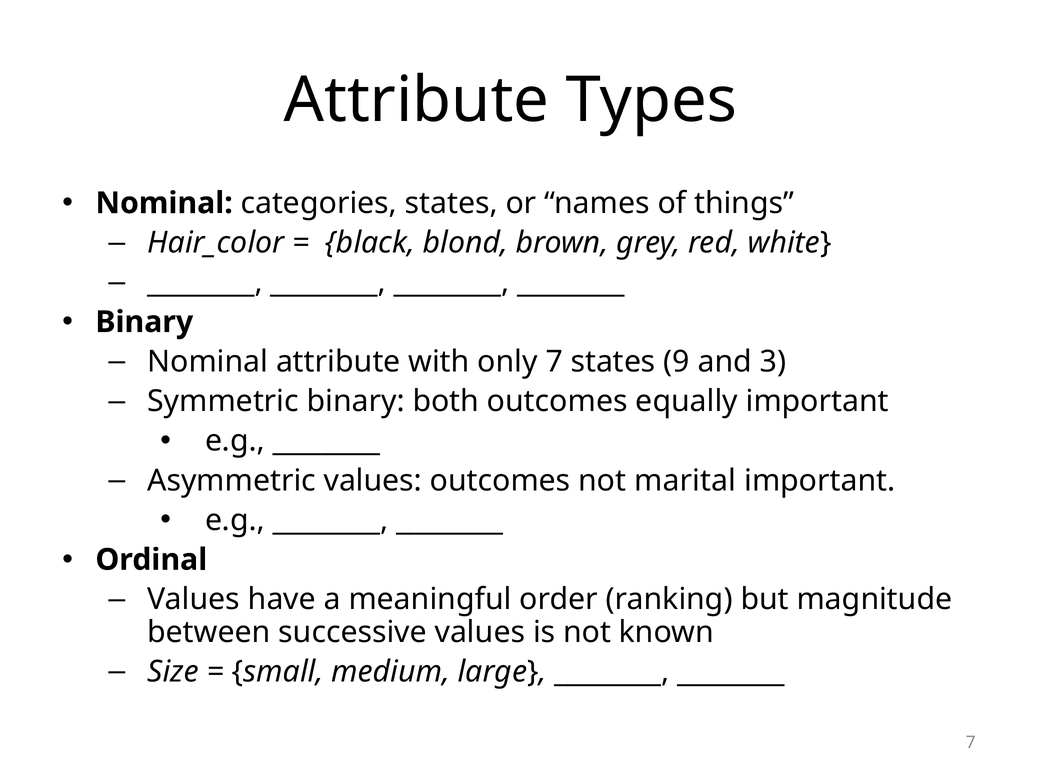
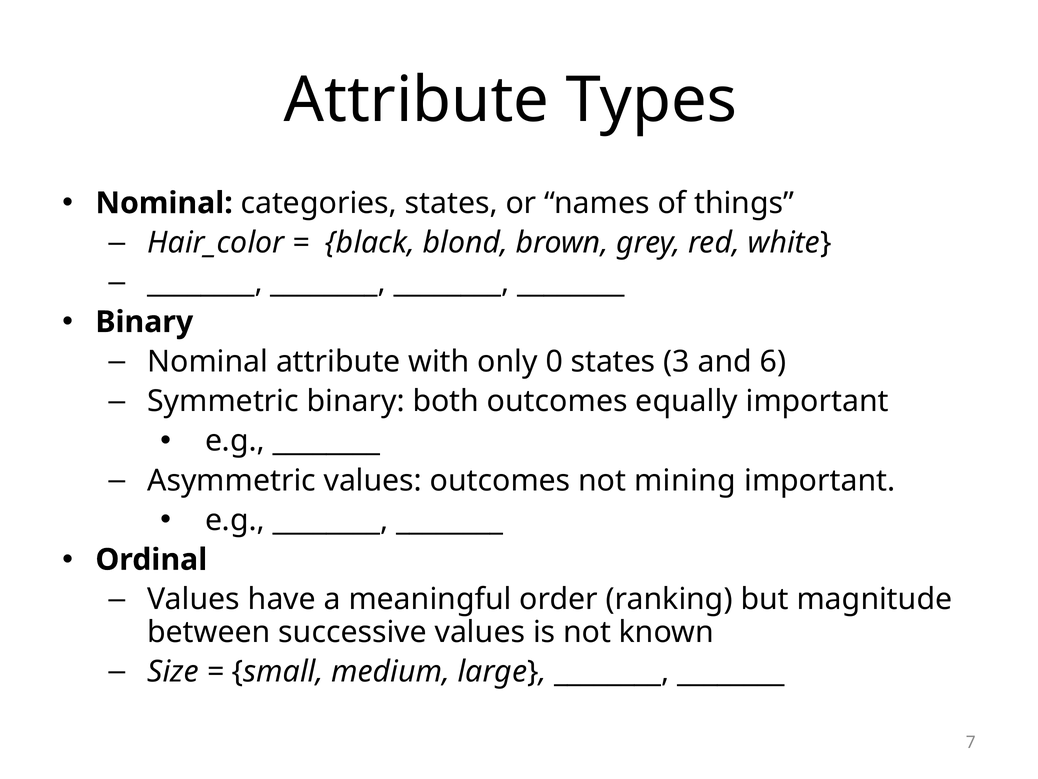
only 7: 7 -> 0 (554, 361)
9: 9 -> 3 (677, 361)
3: 3 -> 6 (773, 361)
marital: marital -> mining (685, 480)
